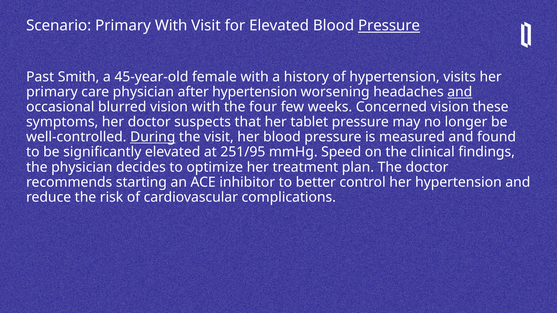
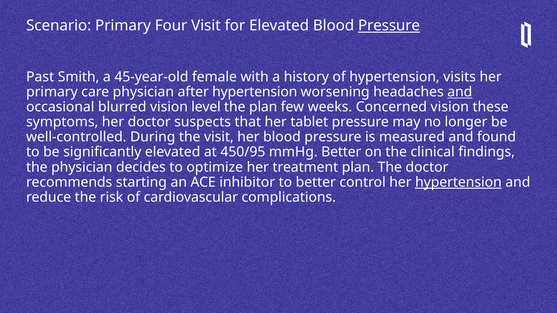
Primary With: With -> Four (171, 26)
vision with: with -> level (206, 107)
the four: four -> plan (263, 107)
During underline: present -> none (153, 137)
251/95: 251/95 -> 450/95 (243, 152)
mmHg Speed: Speed -> Better (341, 152)
hypertension underline: none -> present (458, 182)
